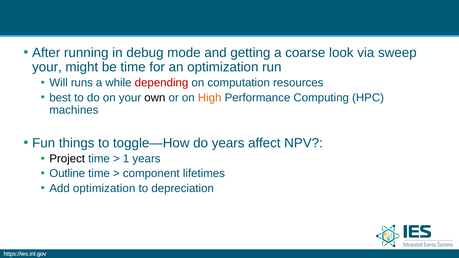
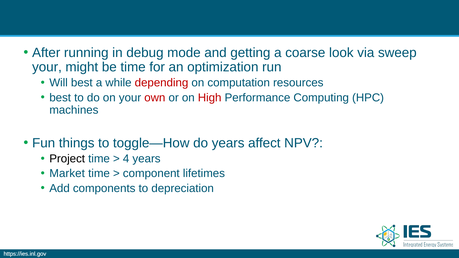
Will runs: runs -> best (82, 83)
own colour: black -> red (155, 98)
High colour: orange -> red (210, 98)
1: 1 -> 4 (126, 159)
Outline: Outline -> Market (67, 174)
Add optimization: optimization -> components (104, 188)
